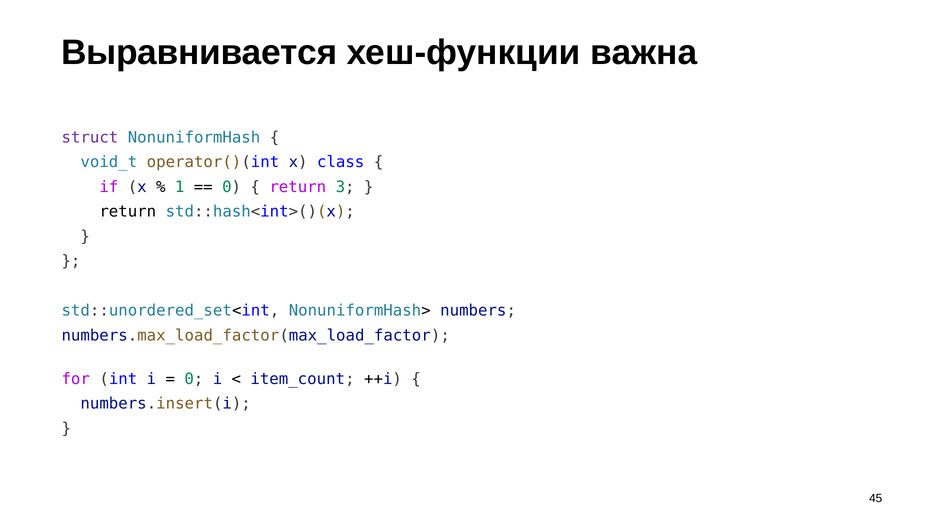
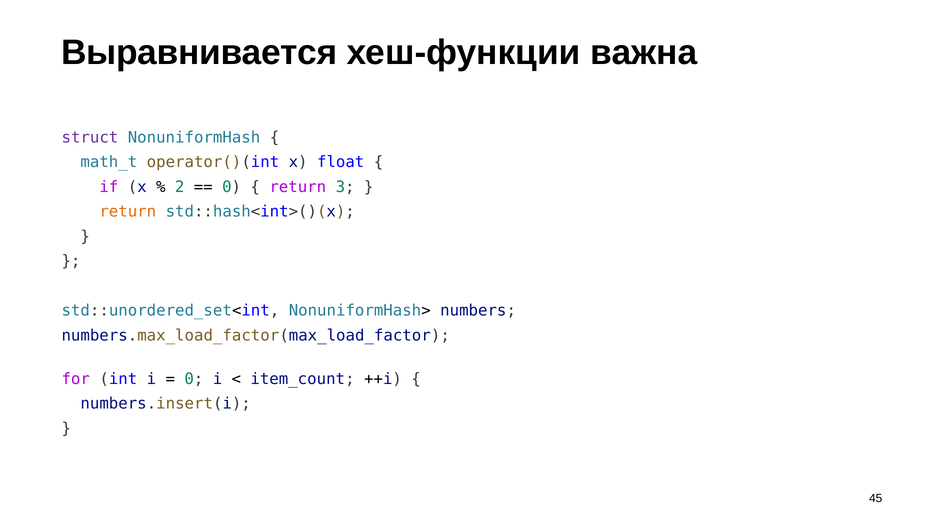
void_t: void_t -> math_t (109, 162)
class: class -> float (341, 162)
1: 1 -> 2 (180, 187)
return colour: black -> orange (128, 212)
